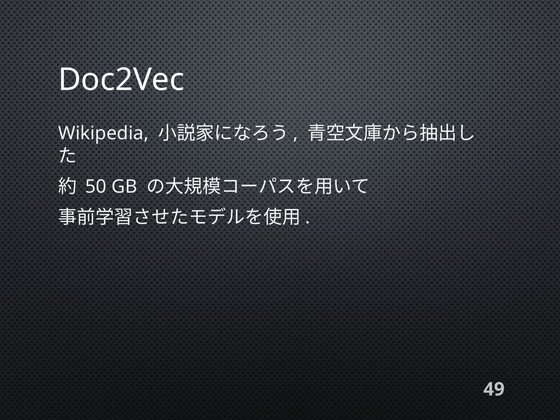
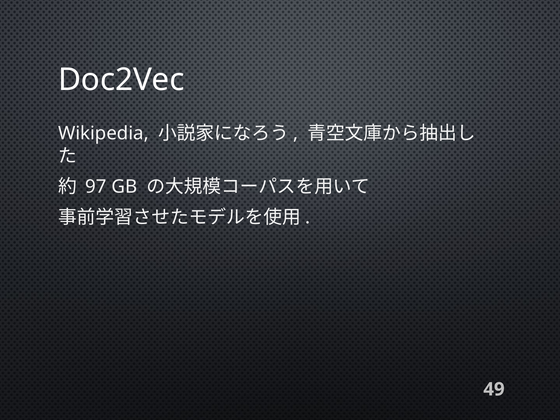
50: 50 -> 97 (96, 187)
